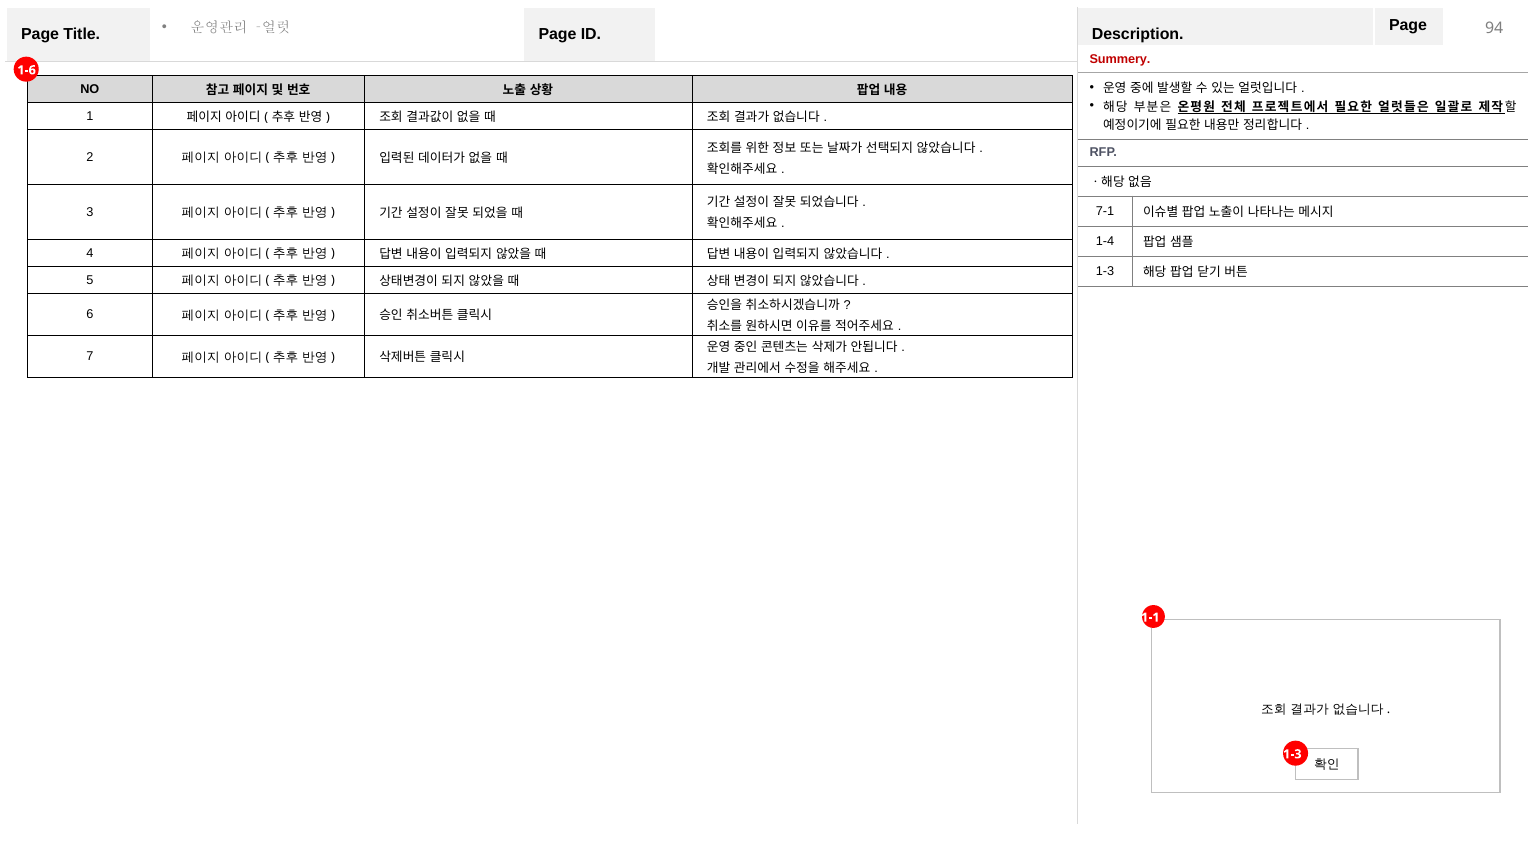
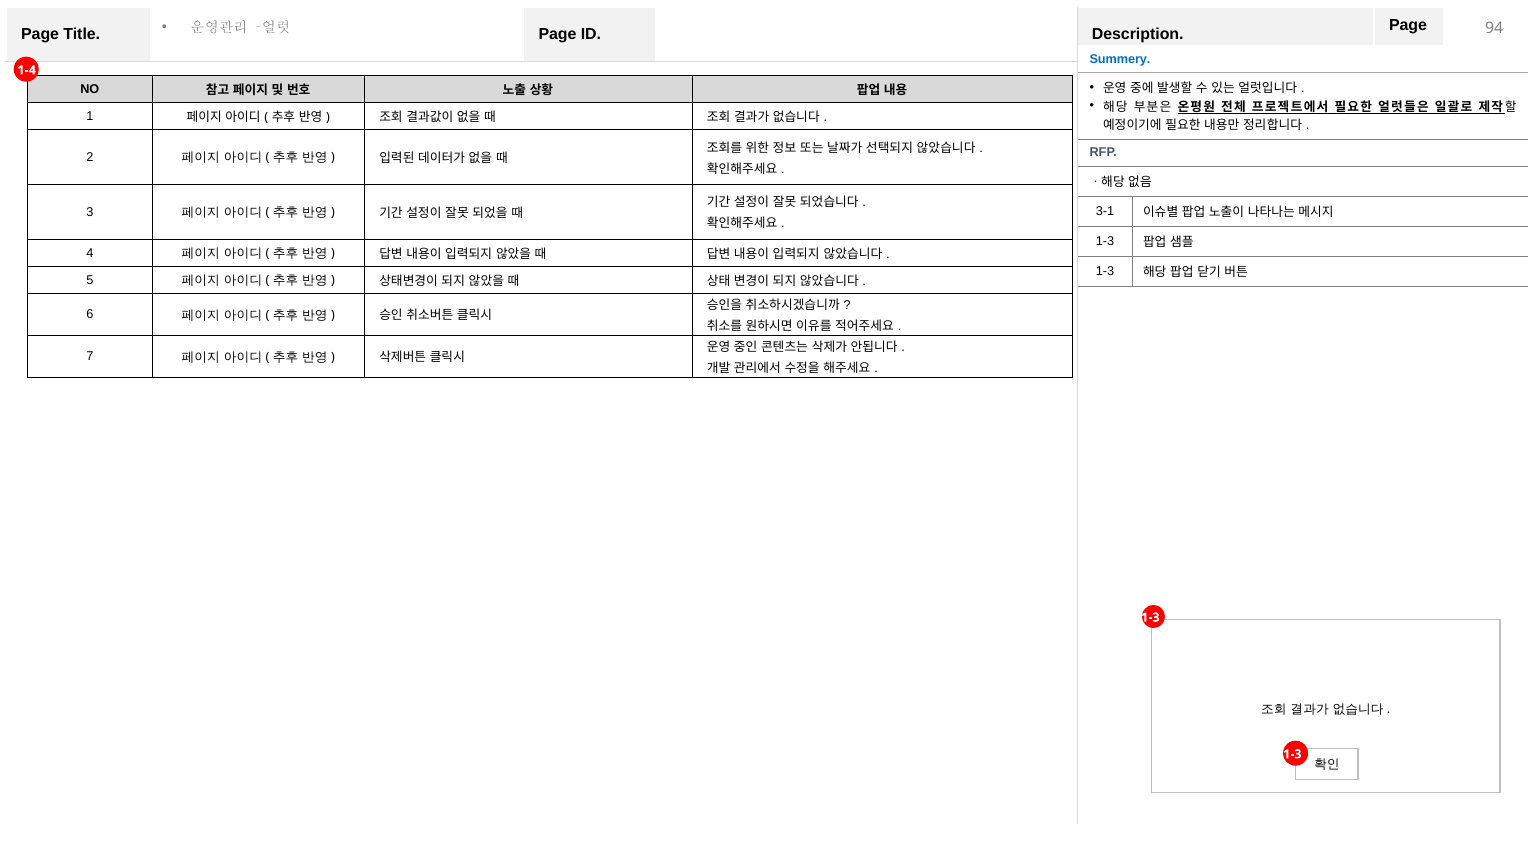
Summery colour: red -> blue (1120, 59)
1-6: 1-6 -> 1-4 (27, 70)
7-1: 7-1 -> 3-1 (1105, 211)
1-4: 1-4 -> 1-3 (1105, 241)
1-1: 1-1 -> 1-3 (1150, 618)
